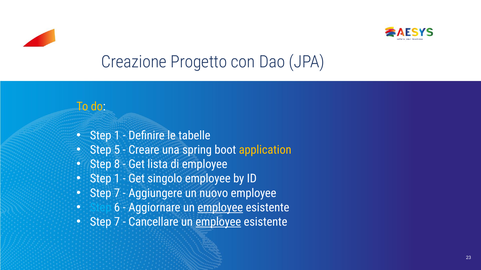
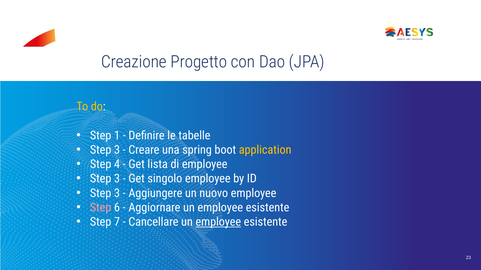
5: 5 -> 3 (117, 150)
8: 8 -> 4 (117, 165)
1: 1 -> 3 (117, 179)
7: 7 -> 3 (117, 193)
Step colour: light blue -> pink (101, 208)
employee underline: present -> none (220, 208)
